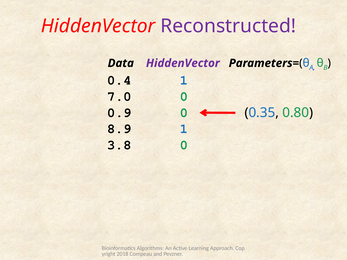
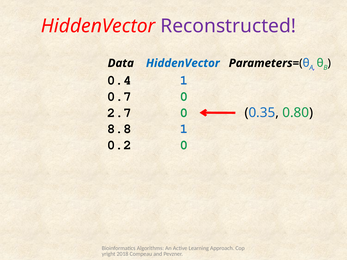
HiddenVector colour: purple -> blue (183, 63)
7.0: 7.0 -> 0.7 (119, 97)
0.9: 0.9 -> 2.7 (119, 113)
8.9: 8.9 -> 8.8 (119, 129)
3.8: 3.8 -> 0.2 (119, 145)
